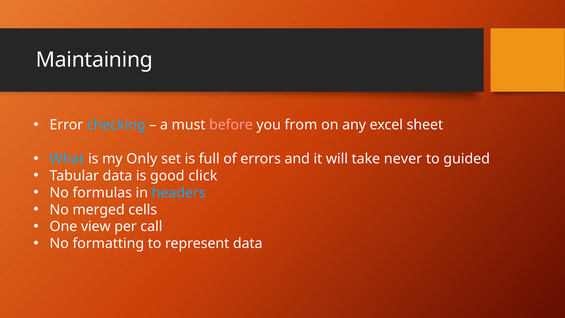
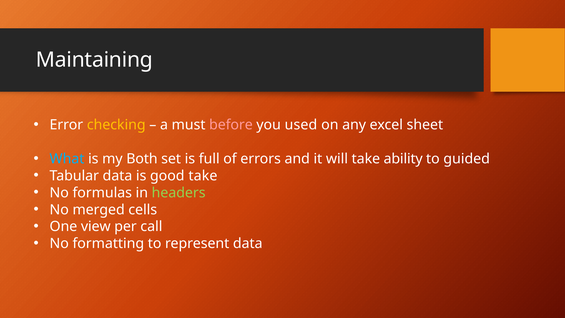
checking colour: light blue -> yellow (116, 125)
from: from -> used (301, 125)
Only: Only -> Both (142, 159)
never: never -> ability (403, 159)
good click: click -> take (203, 176)
headers colour: light blue -> light green (179, 193)
